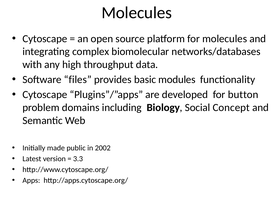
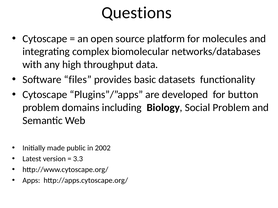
Molecules: Molecules -> Questions (137, 13)
modules: modules -> datasets (177, 80)
Social Concept: Concept -> Problem (231, 108)
